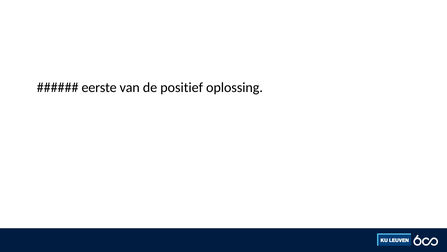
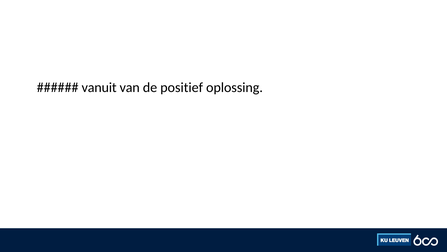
eerste: eerste -> vanuit (99, 87)
